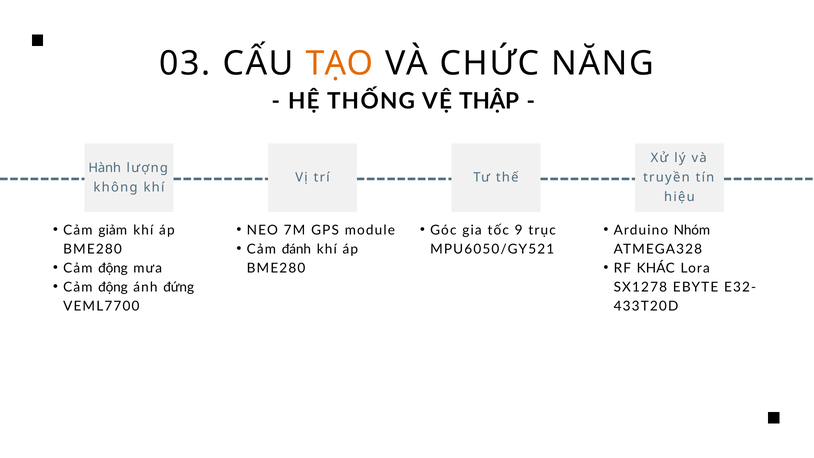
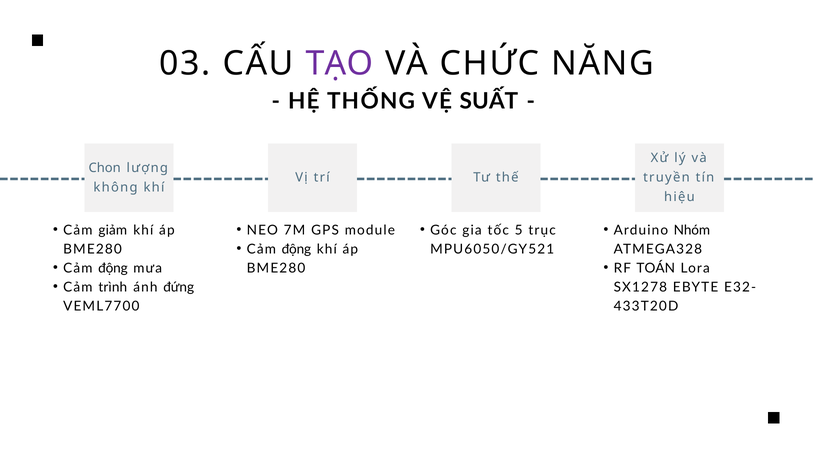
TẠO colour: orange -> purple (340, 64)
THẬP: THẬP -> SUẤT (489, 101)
Hành: Hành -> Chọn (105, 168)
9: 9 -> 5 (519, 230)
đánh: đánh -> động (296, 249)
KHÁC: KHÁC -> TOÁN (656, 268)
động: động -> trình (113, 287)
